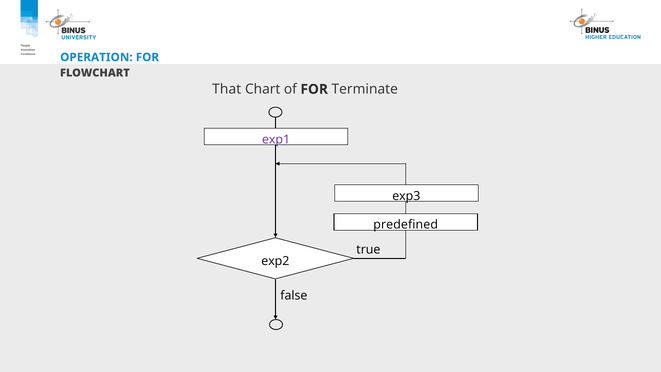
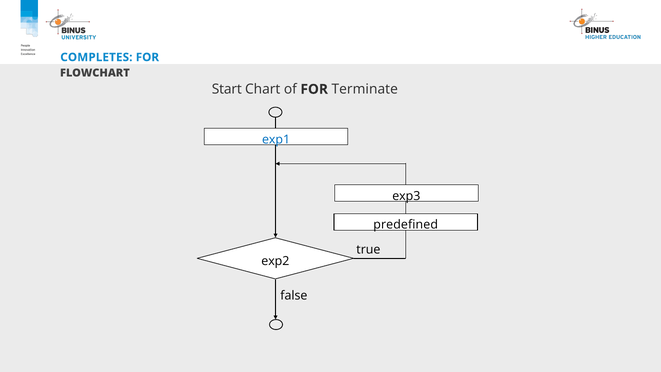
OPERATION: OPERATION -> COMPLETES (96, 57)
That: That -> Start (227, 89)
exp1 colour: purple -> blue (276, 139)
